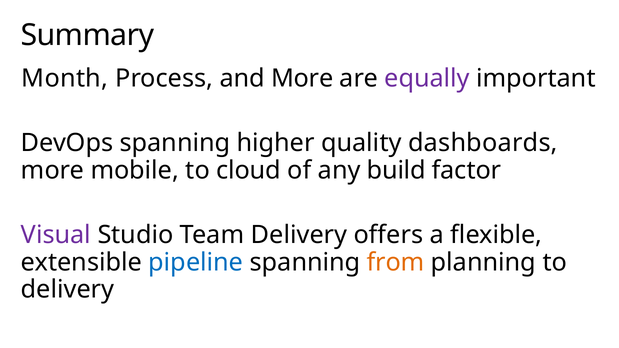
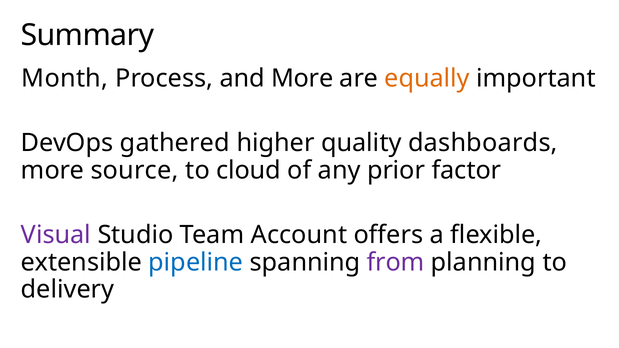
equally colour: purple -> orange (427, 78)
DevOps spanning: spanning -> gathered (175, 143)
mobile: mobile -> source (135, 170)
build: build -> prior (396, 170)
Team Delivery: Delivery -> Account (299, 235)
from colour: orange -> purple (396, 262)
